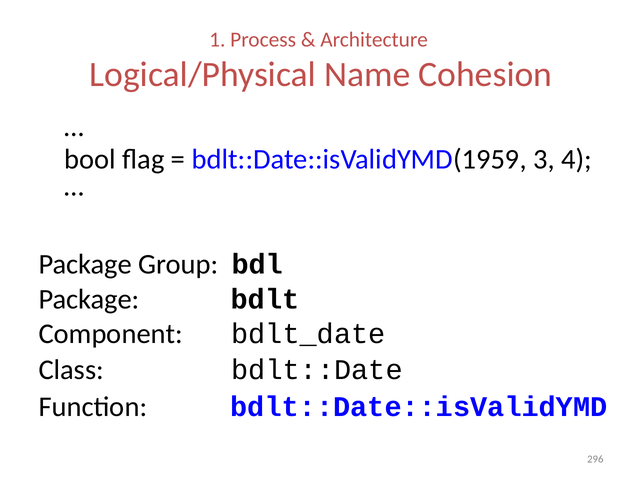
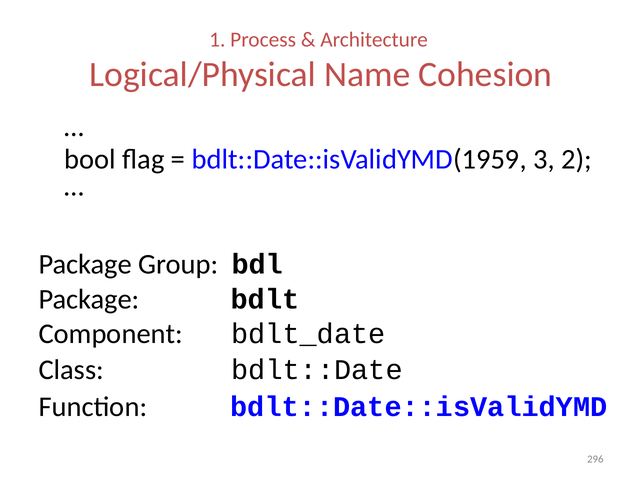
4: 4 -> 2 (576, 160)
